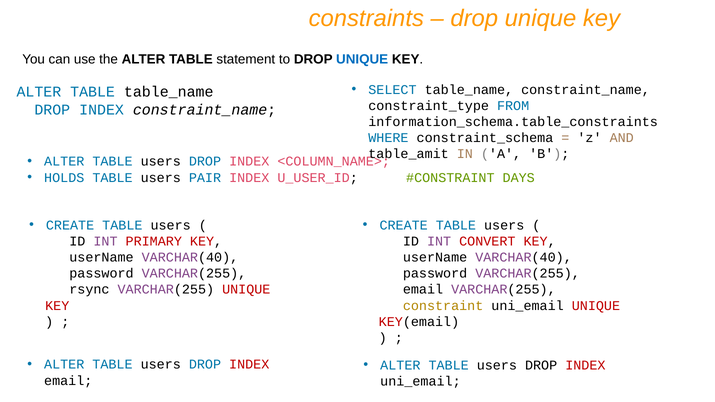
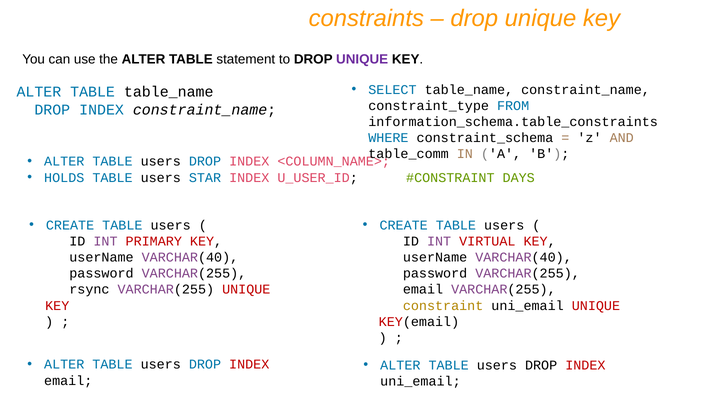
UNIQUE colour: blue -> purple (362, 60)
table_amit: table_amit -> table_comm (409, 154)
PAIR: PAIR -> STAR (205, 178)
CONVERT: CONVERT -> VIRTUAL (487, 241)
